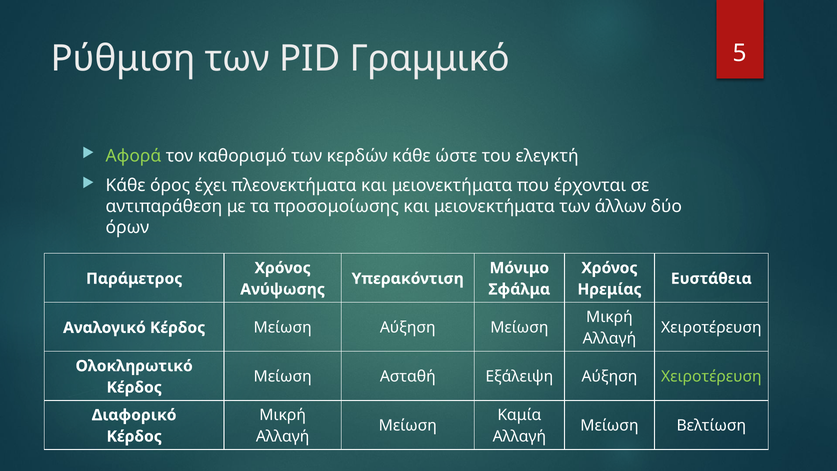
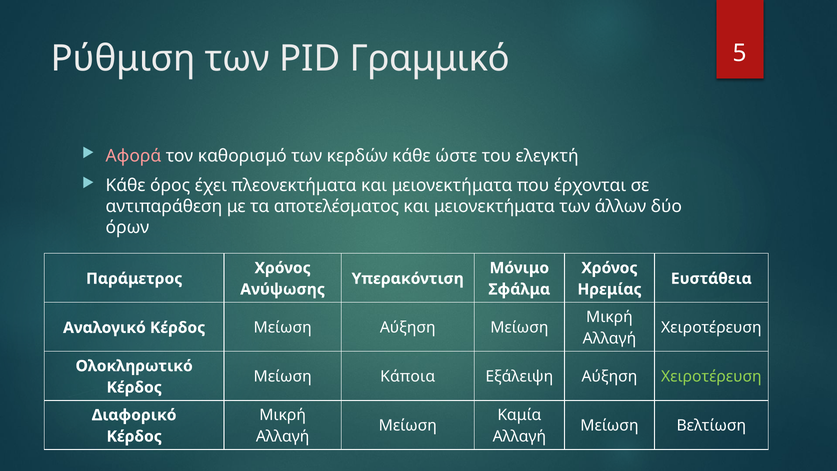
Αφορά colour: light green -> pink (133, 156)
προσομοίωσης: προσομοίωσης -> αποτελέσματος (336, 206)
Ασταθή: Ασταθή -> Κάποια (408, 377)
